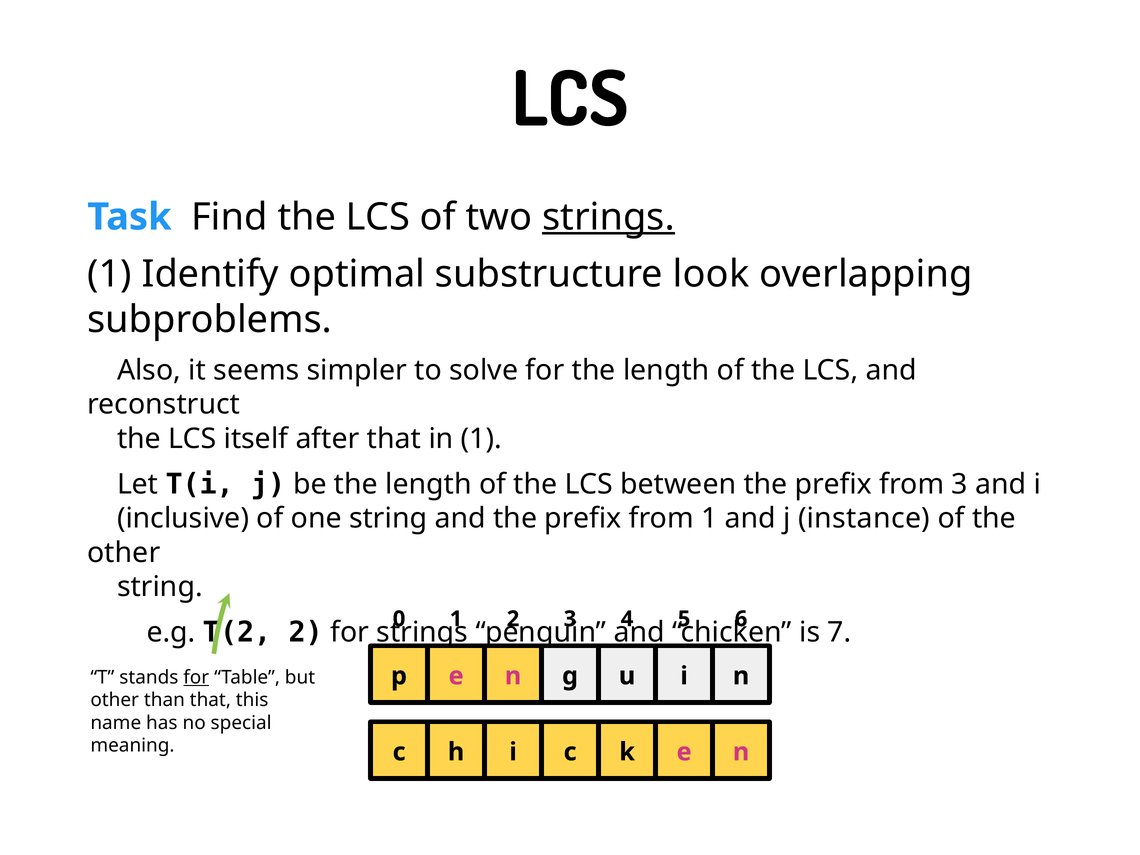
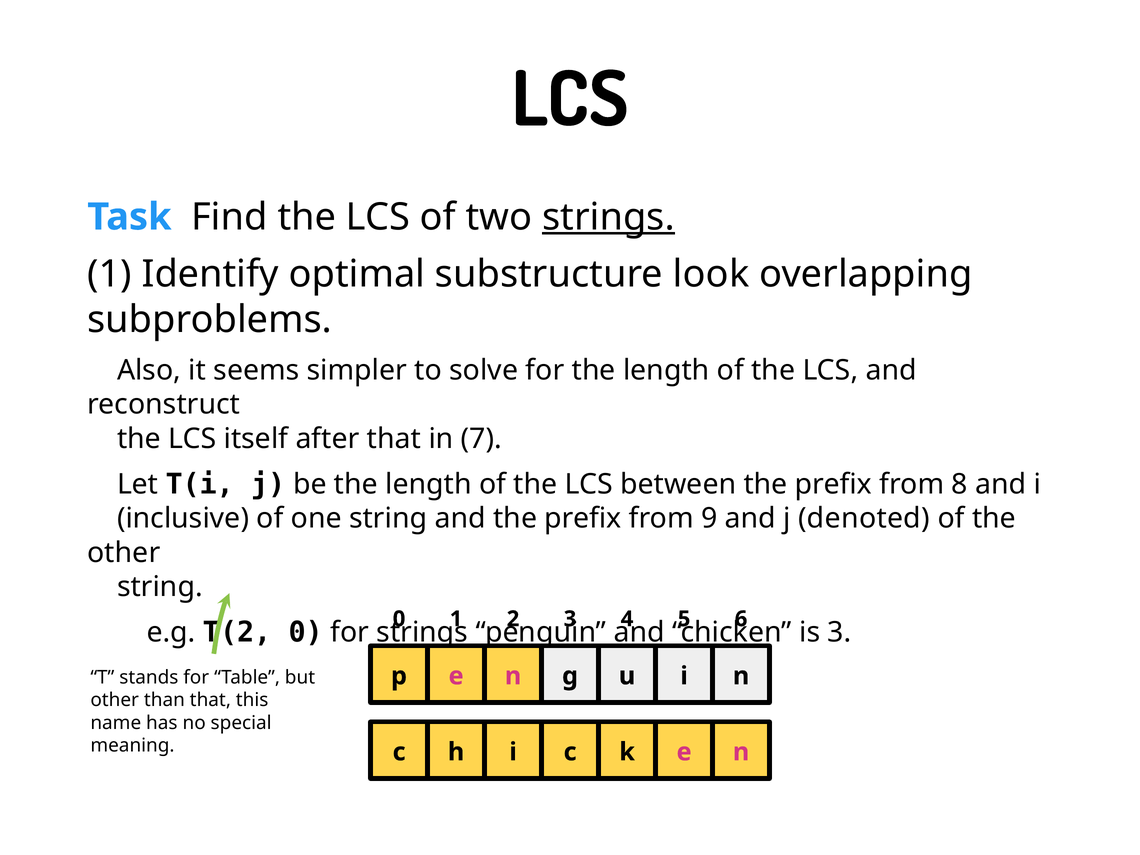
in 1: 1 -> 7 (481, 439)
from 3: 3 -> 8 (960, 484)
from 1: 1 -> 9 (709, 518)
instance: instance -> denoted (864, 518)
2: 2 -> 0 (306, 632)
is 7: 7 -> 3 (839, 632)
for underline: present -> none (196, 677)
